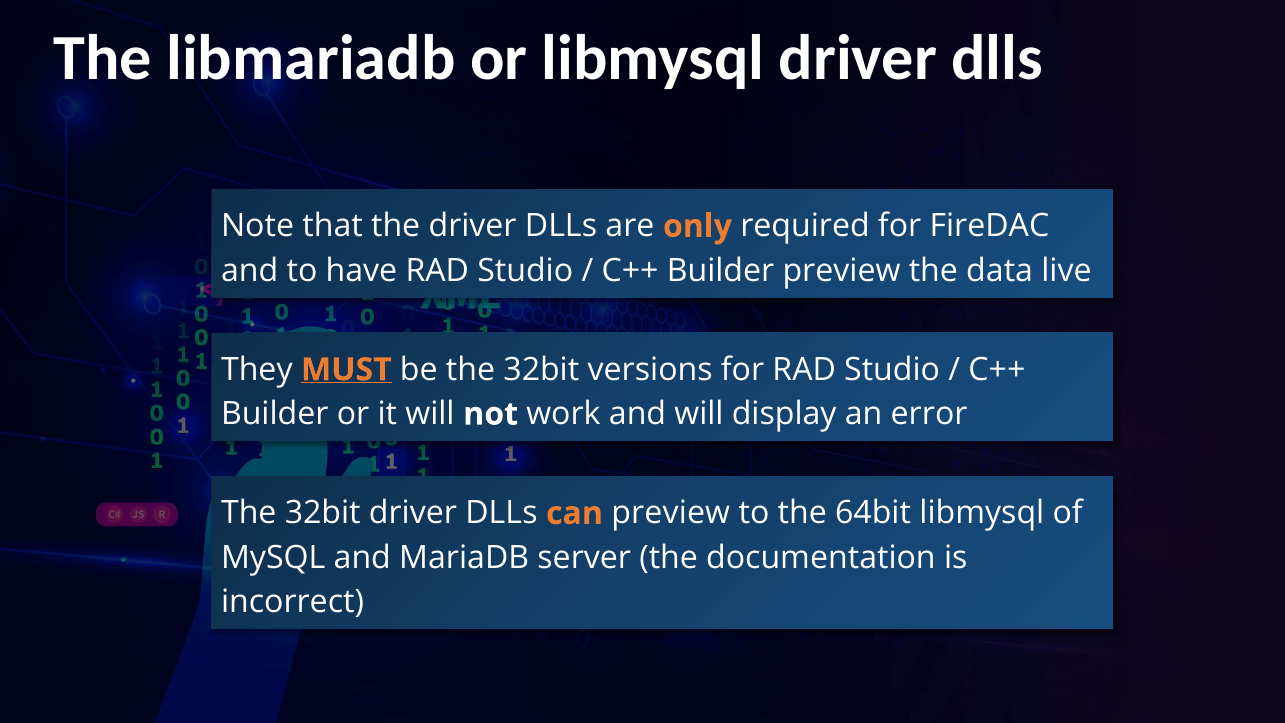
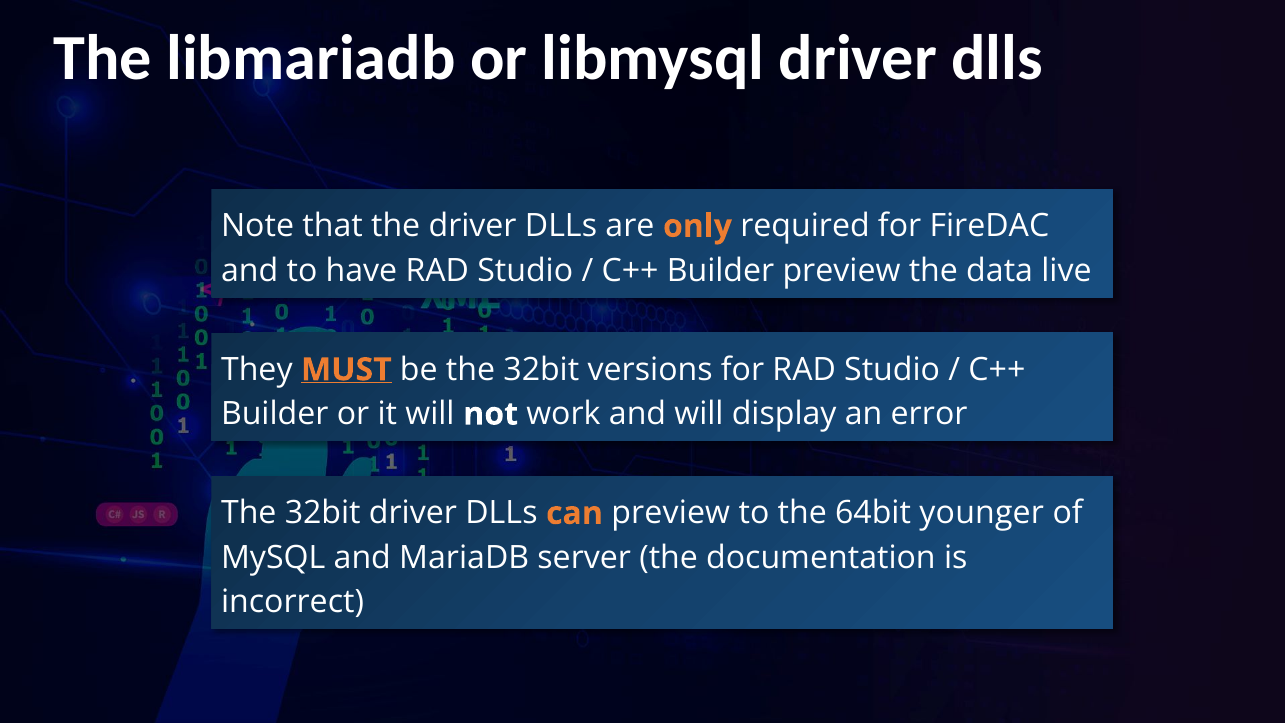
64bit libmysql: libmysql -> younger (982, 513)
